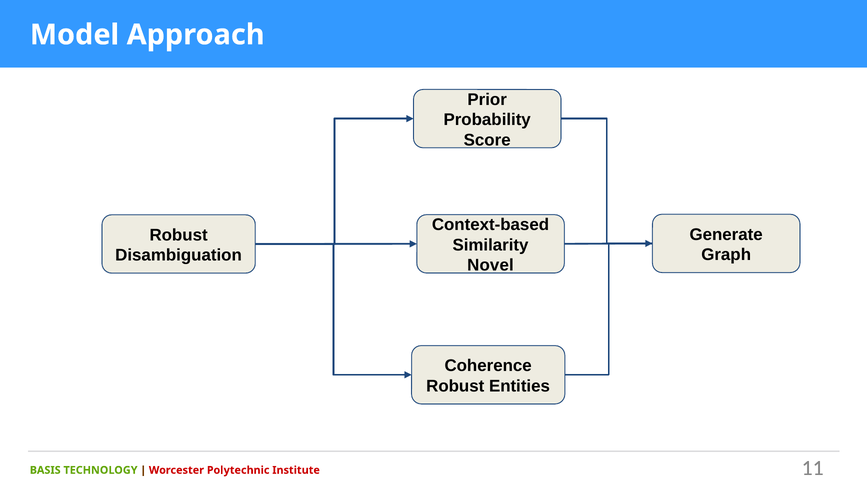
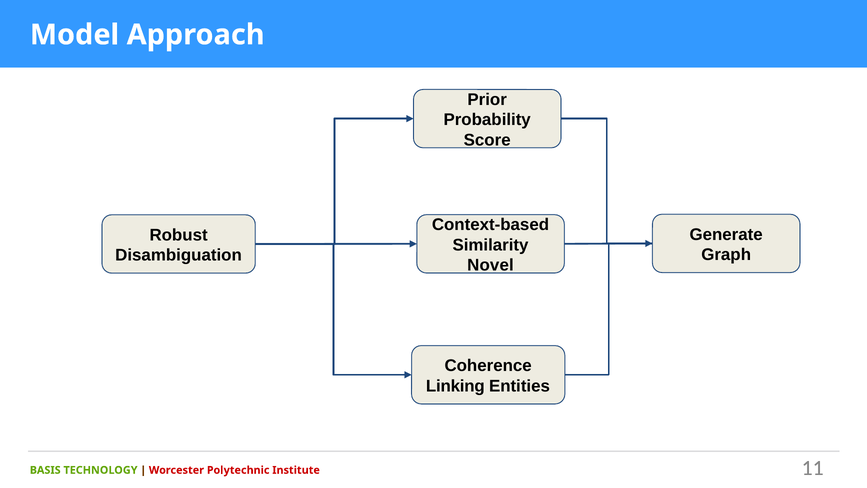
Robust: Robust -> Linking (455, 386)
